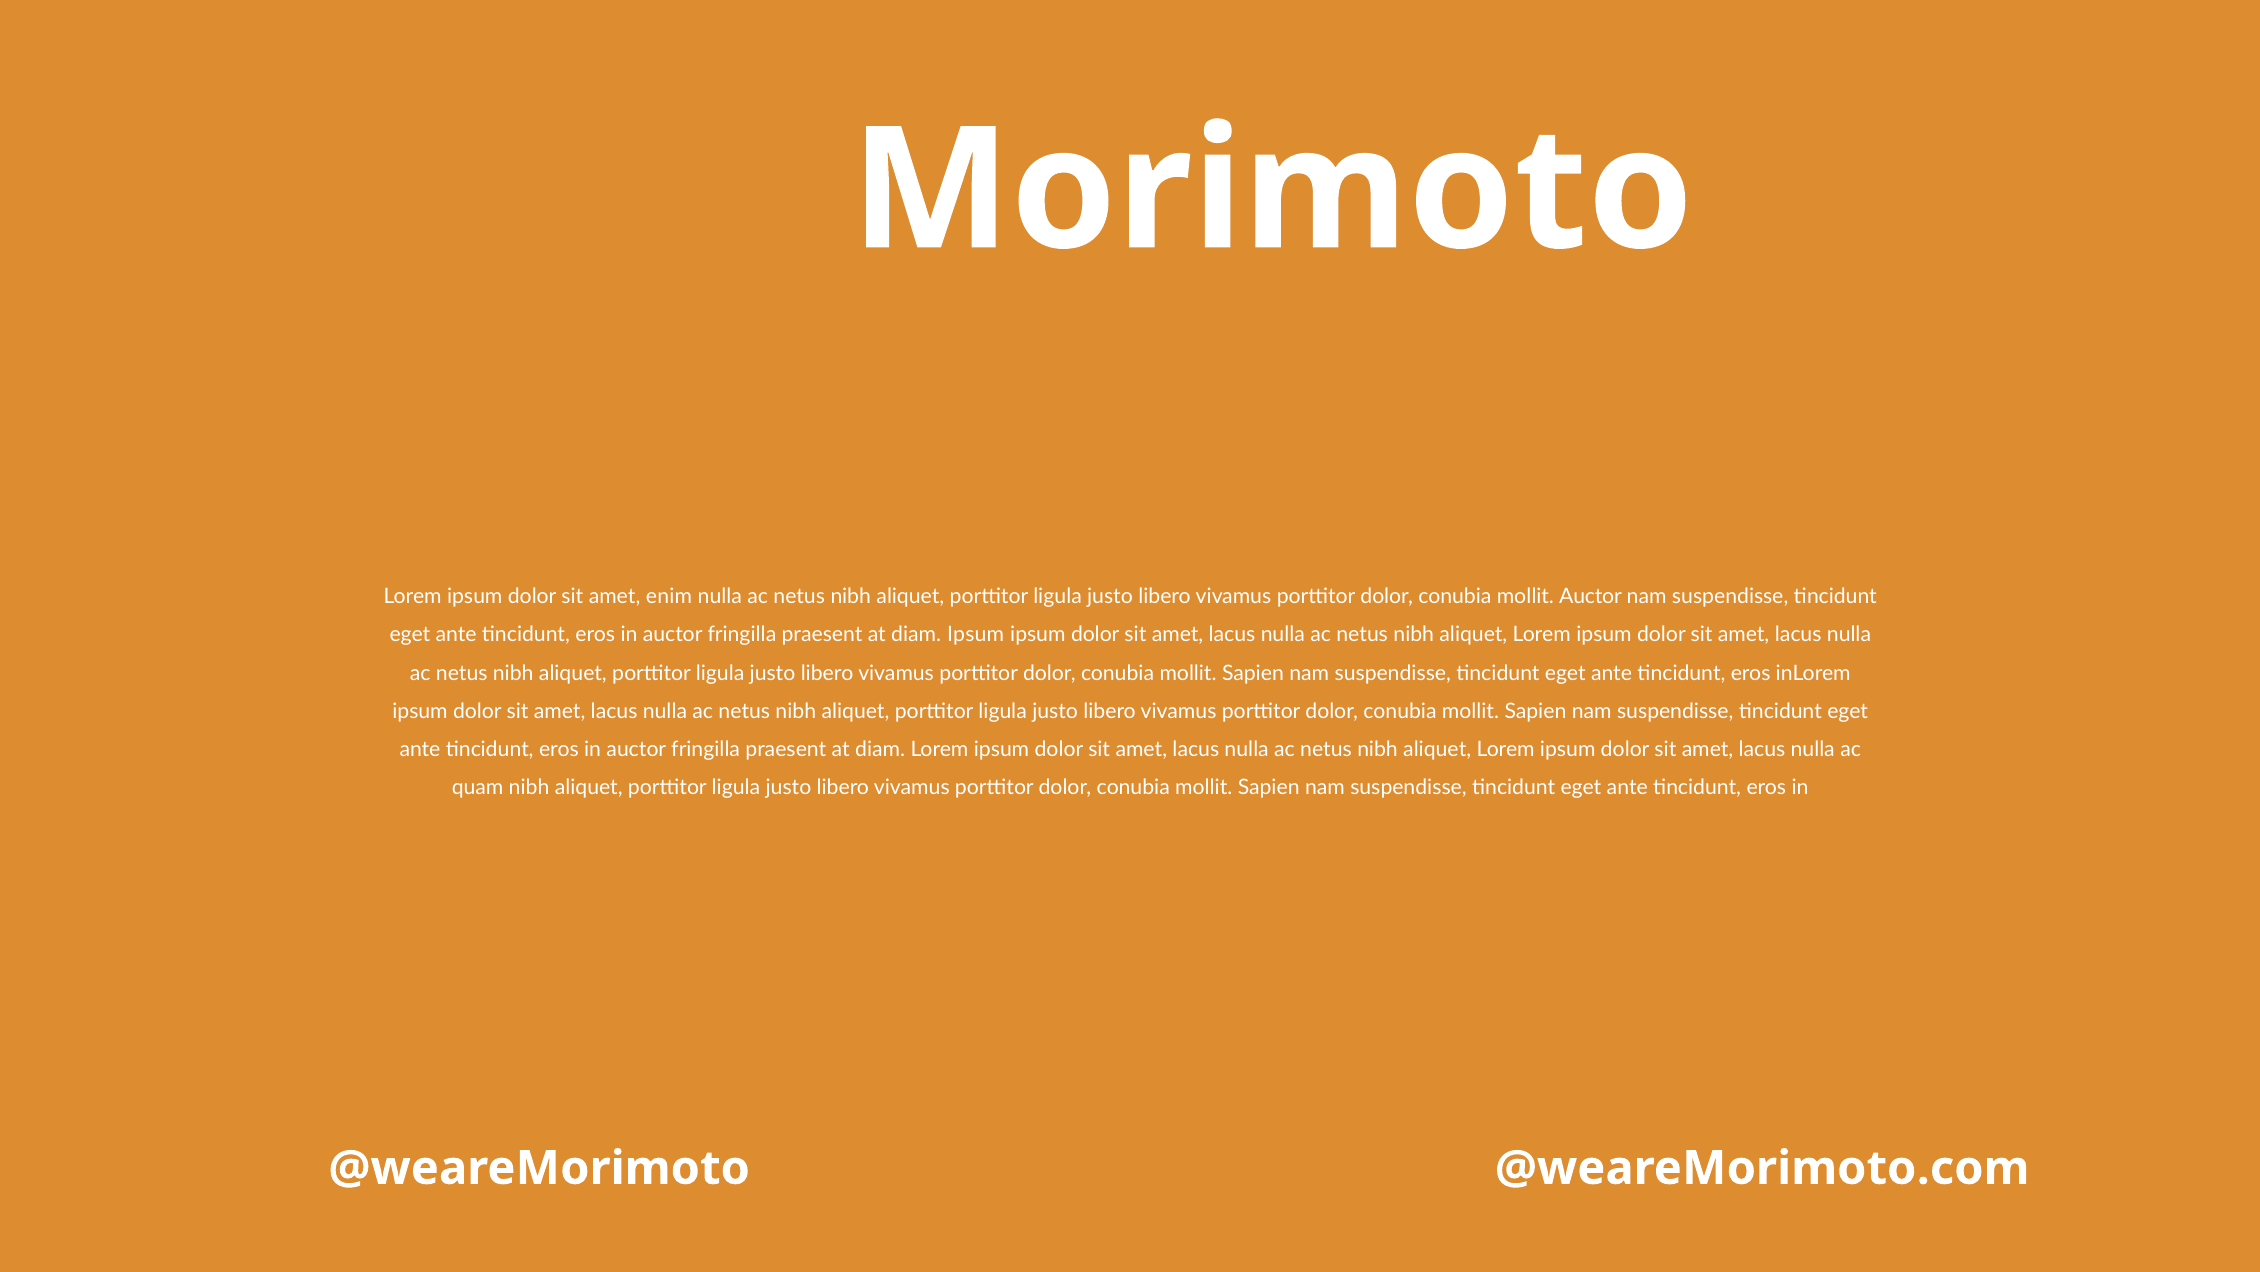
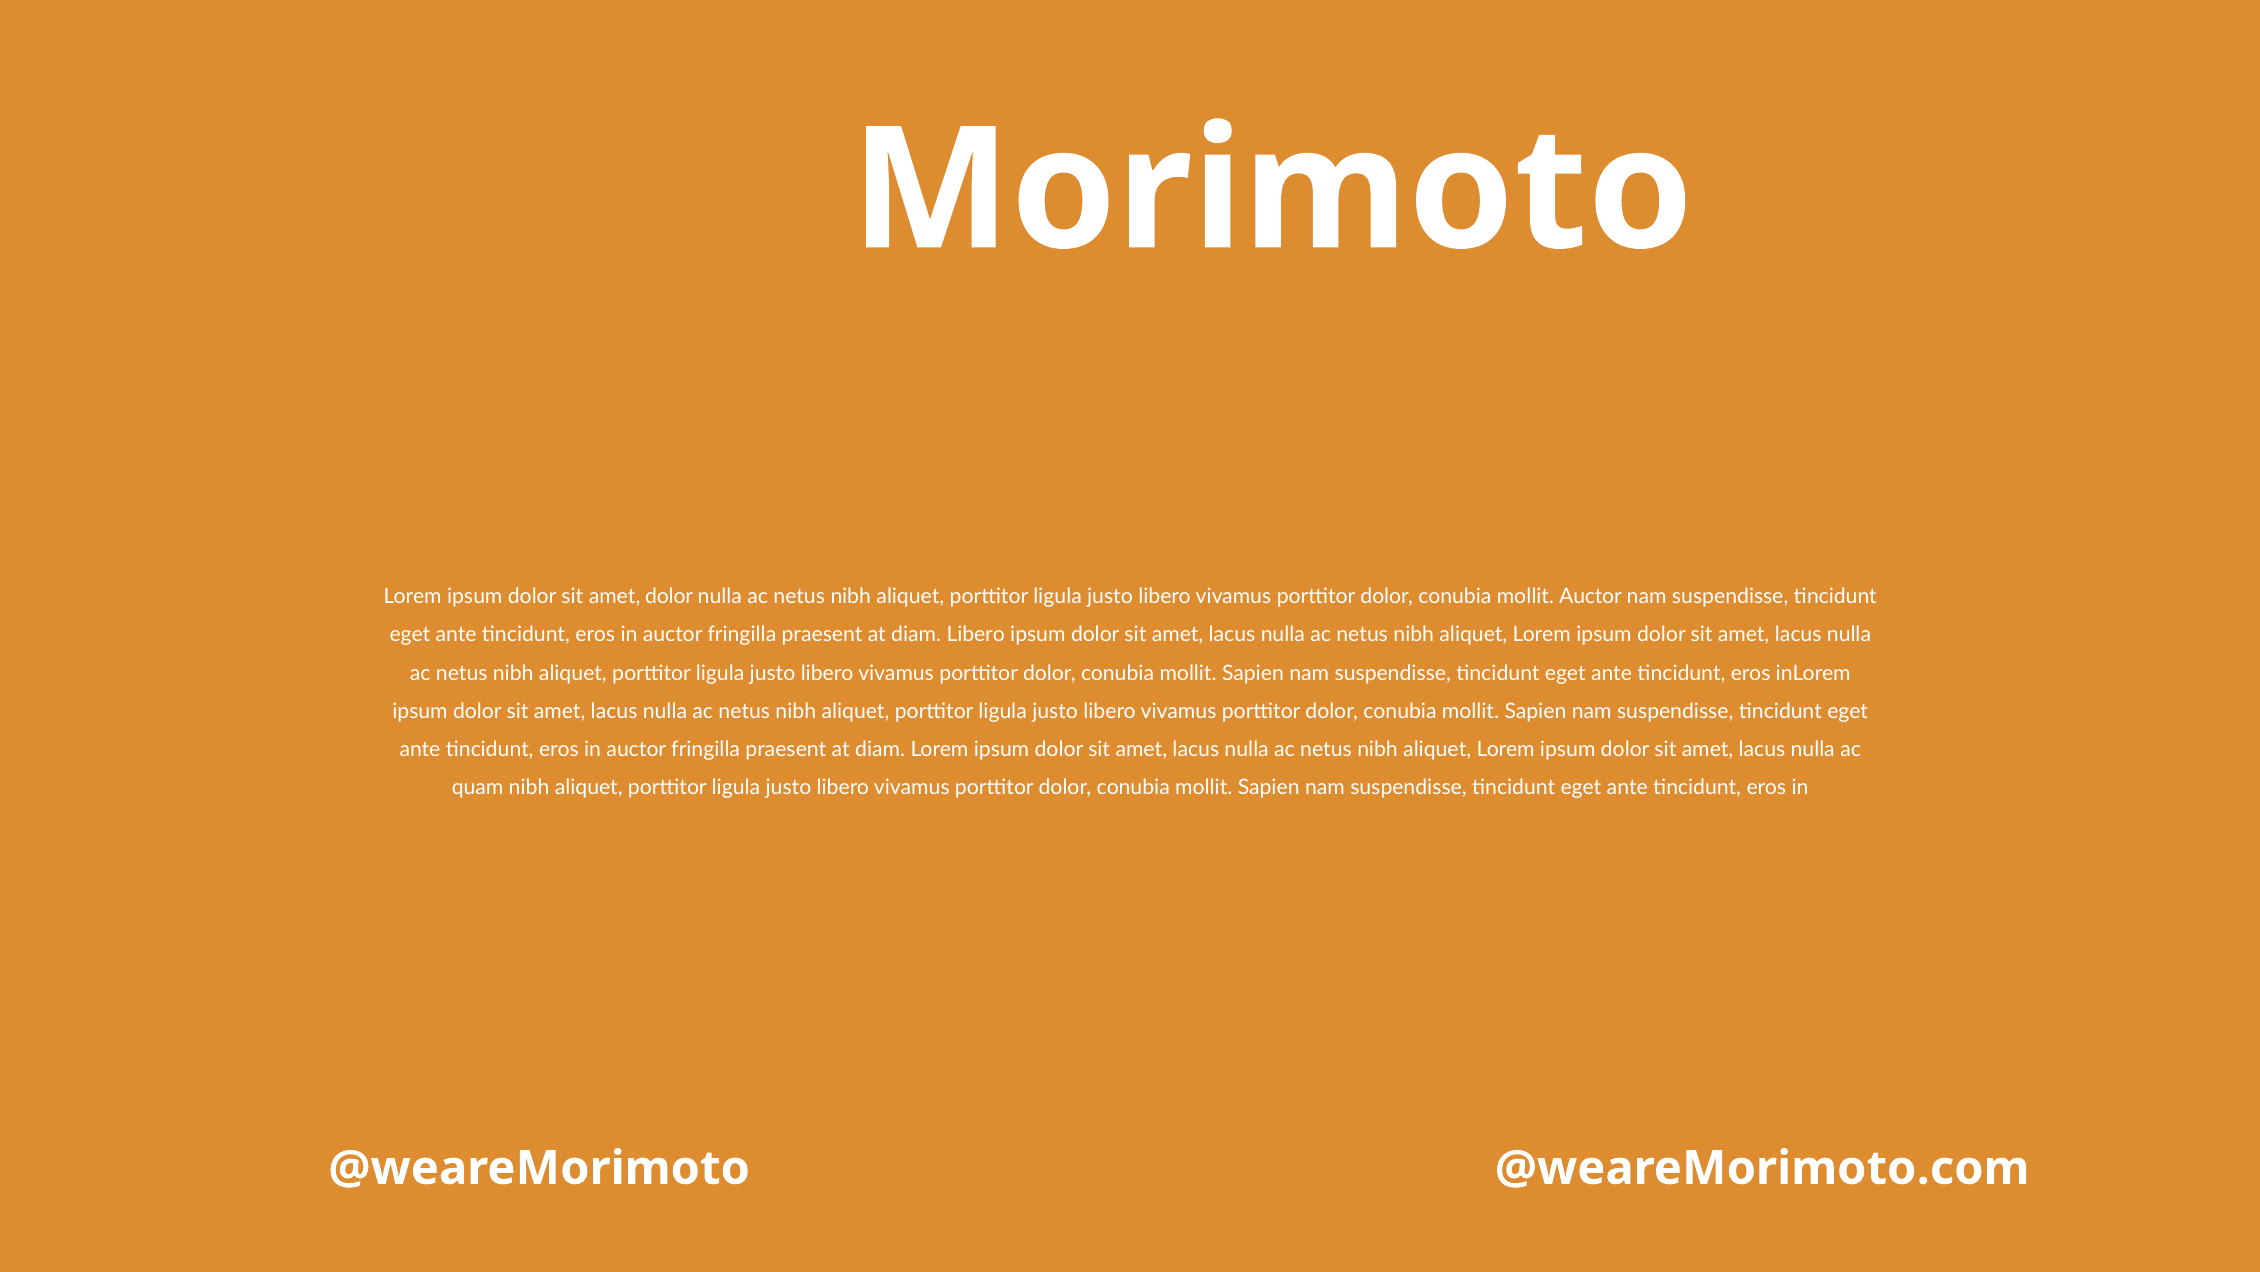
amet enim: enim -> dolor (669, 596)
diam Ipsum: Ipsum -> Libero (976, 634)
